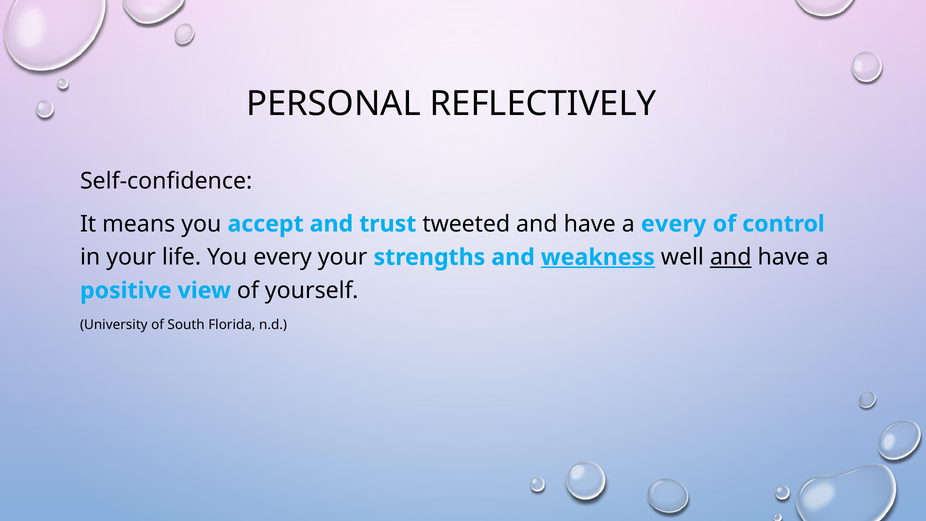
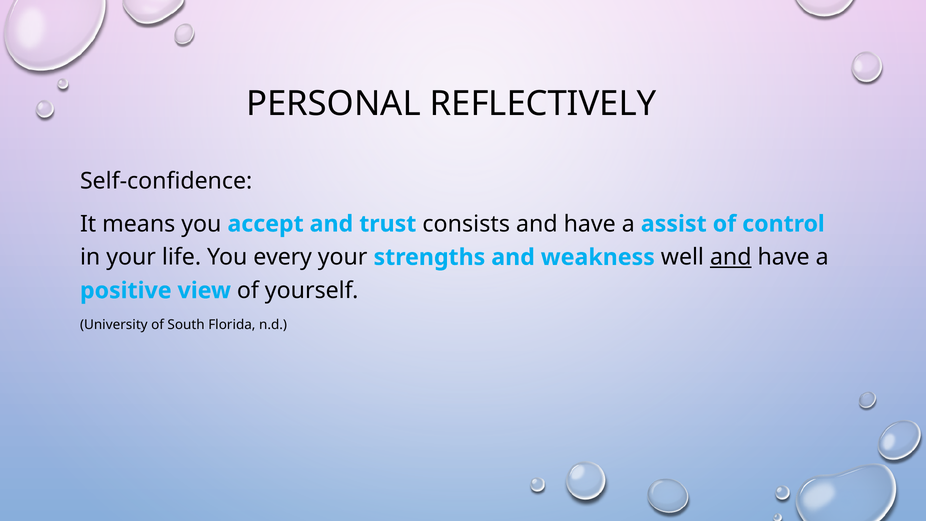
tweeted: tweeted -> consists (466, 224)
a every: every -> assist (674, 224)
weakness underline: present -> none (598, 257)
